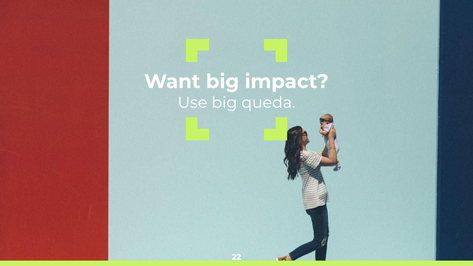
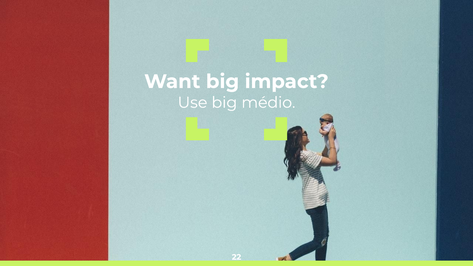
queda: queda -> médio (268, 103)
